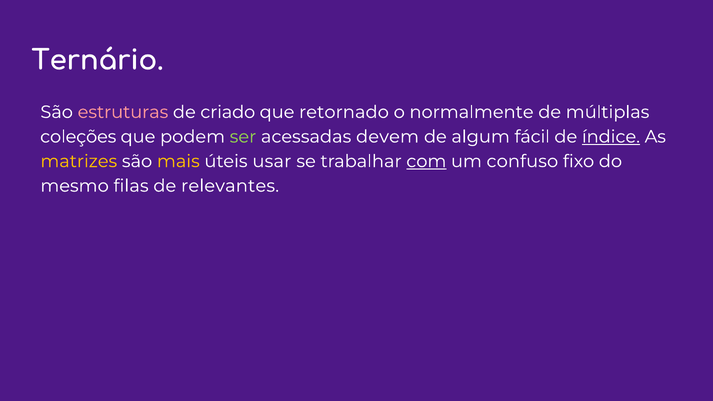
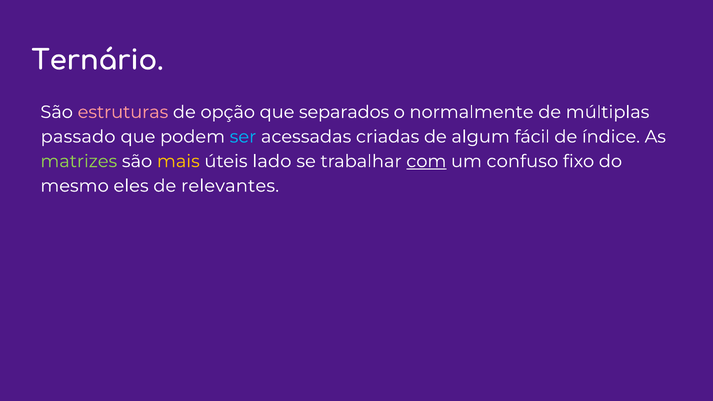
criado: criado -> opção (228, 112)
retornado: retornado -> separados (344, 112)
coleções: coleções -> passado (78, 137)
ser colour: light green -> light blue (243, 137)
devem: devem -> criadas (388, 137)
índice underline: present -> none (611, 137)
matrizes colour: yellow -> light green (79, 161)
usar: usar -> lado (272, 161)
filas: filas -> eles (131, 186)
